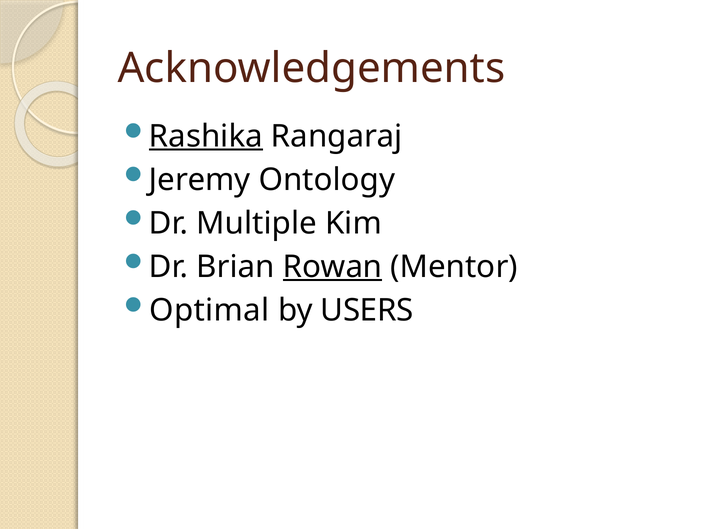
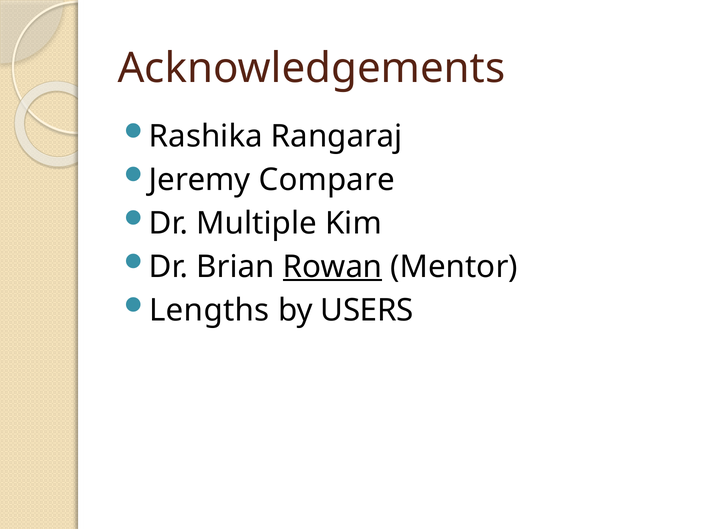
Rashika underline: present -> none (206, 136)
Ontology: Ontology -> Compare (327, 180)
Optimal: Optimal -> Lengths (209, 310)
